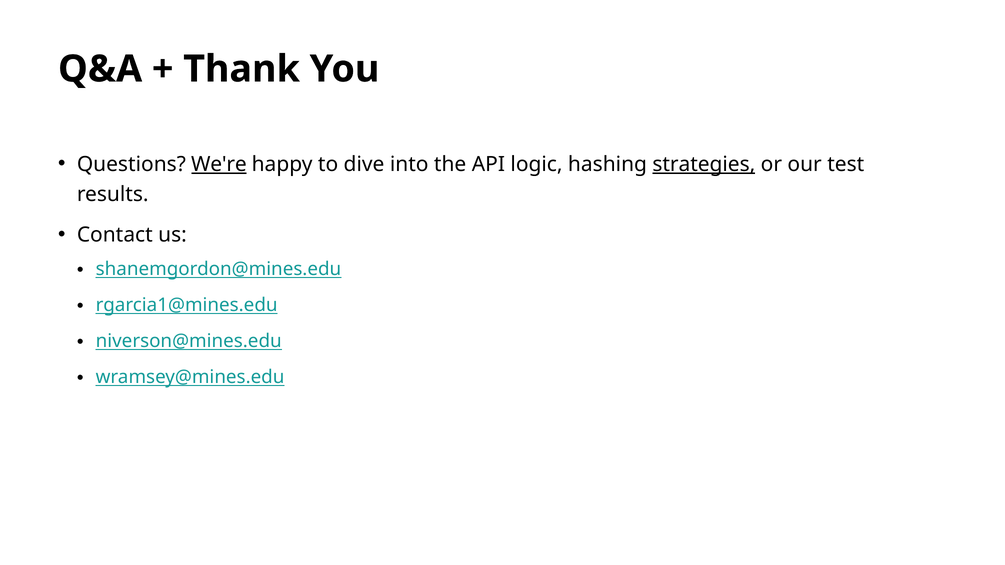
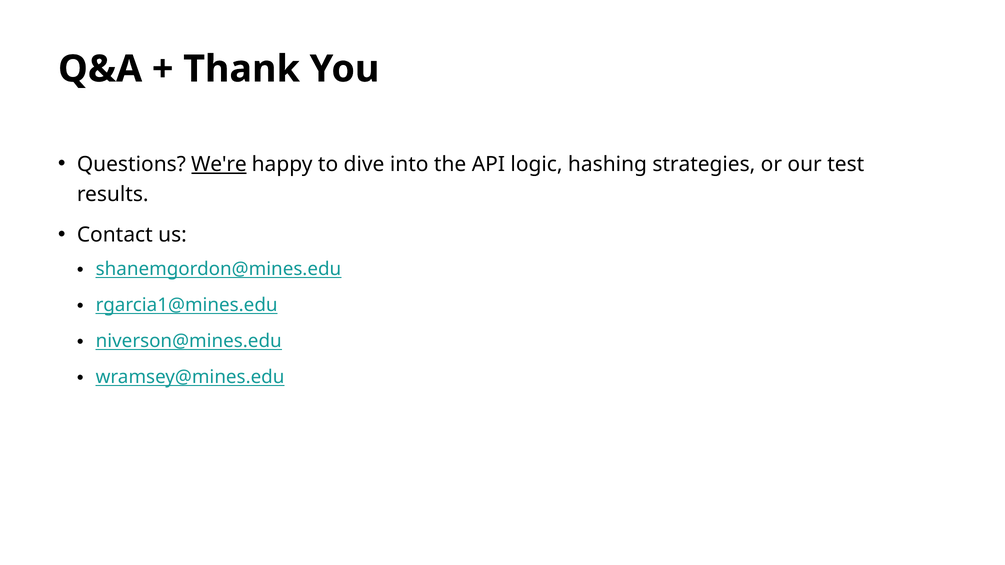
strategies underline: present -> none (704, 164)
